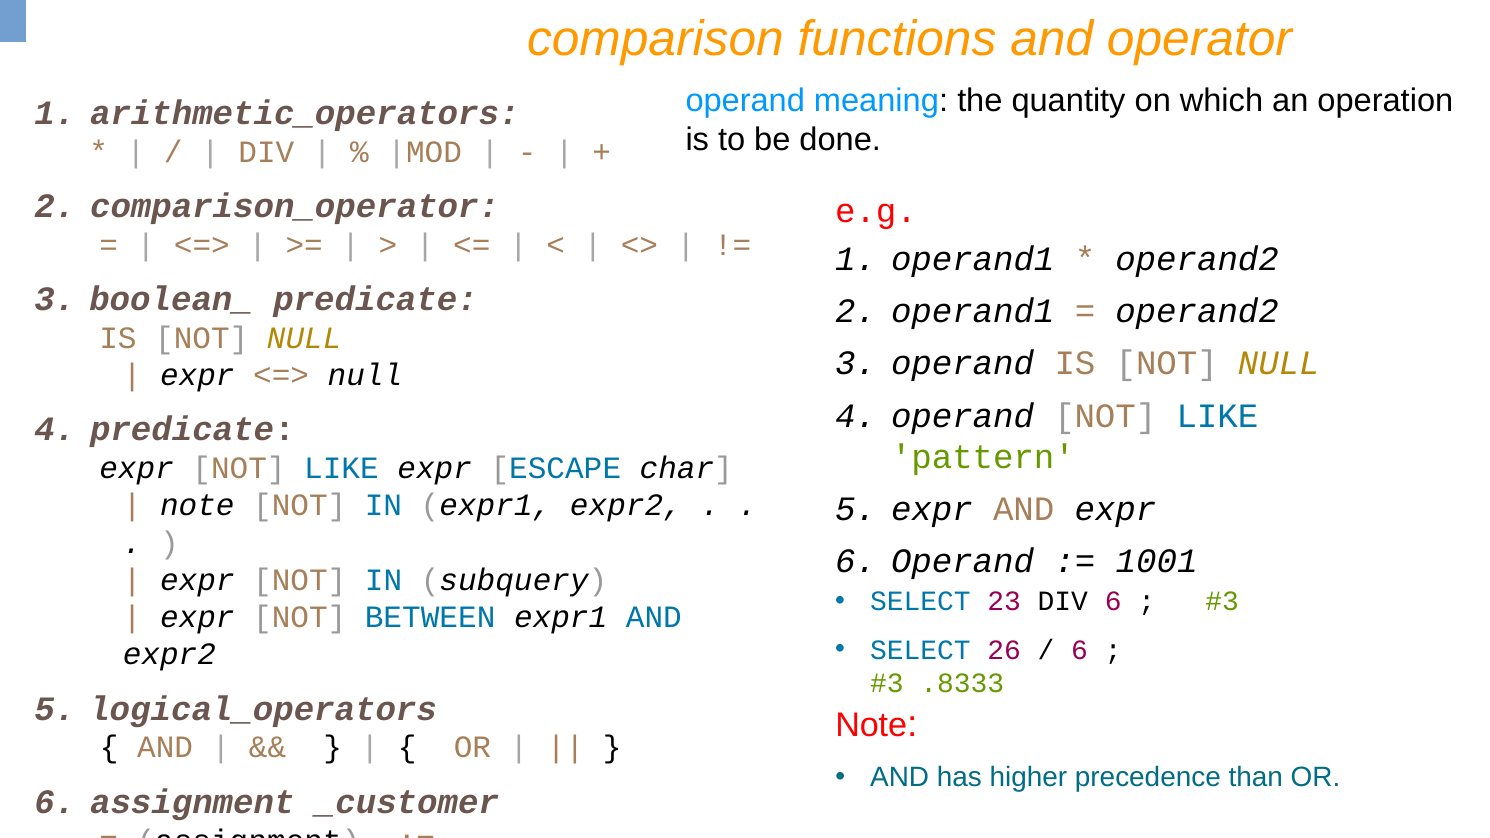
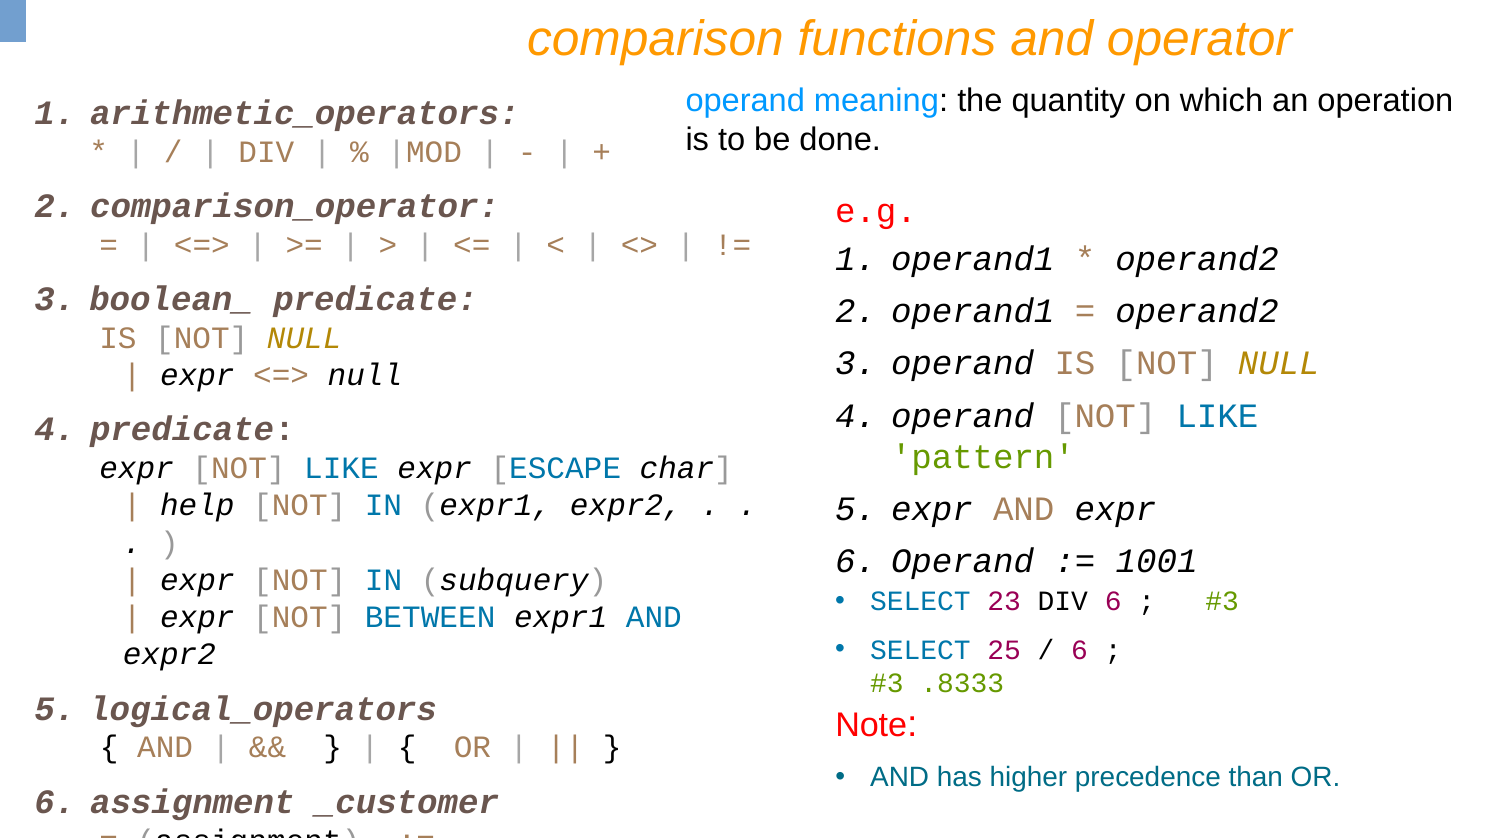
note: note -> help (197, 506)
26: 26 -> 25 (1004, 650)
